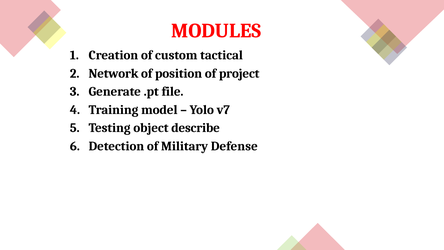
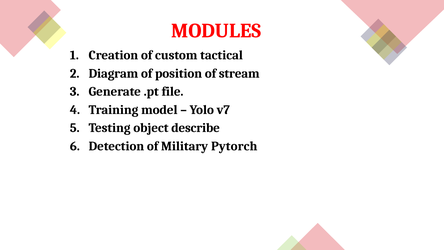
Network: Network -> Diagram (113, 73)
project: project -> stream (239, 73)
Defense: Defense -> Pytorch (234, 146)
